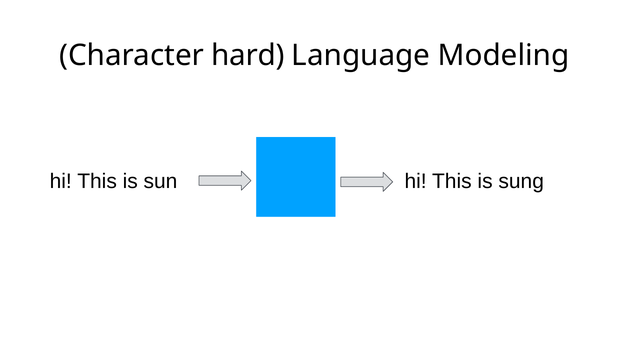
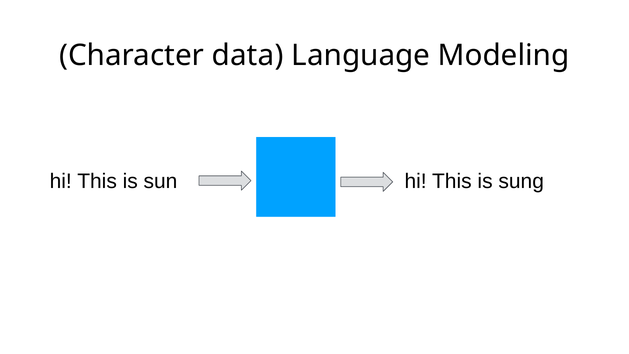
hard: hard -> data (248, 56)
